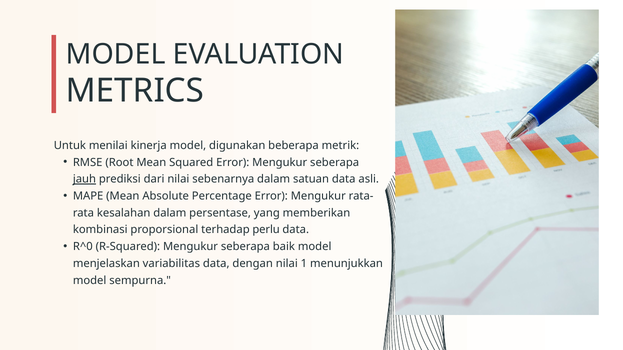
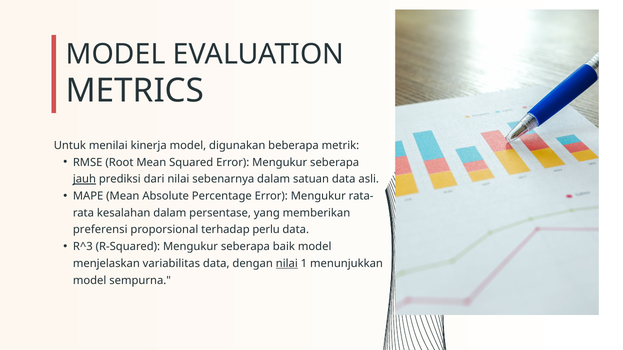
kombinasi: kombinasi -> preferensi (100, 230)
R^0: R^0 -> R^3 (83, 247)
nilai underline: none -> present (287, 264)
